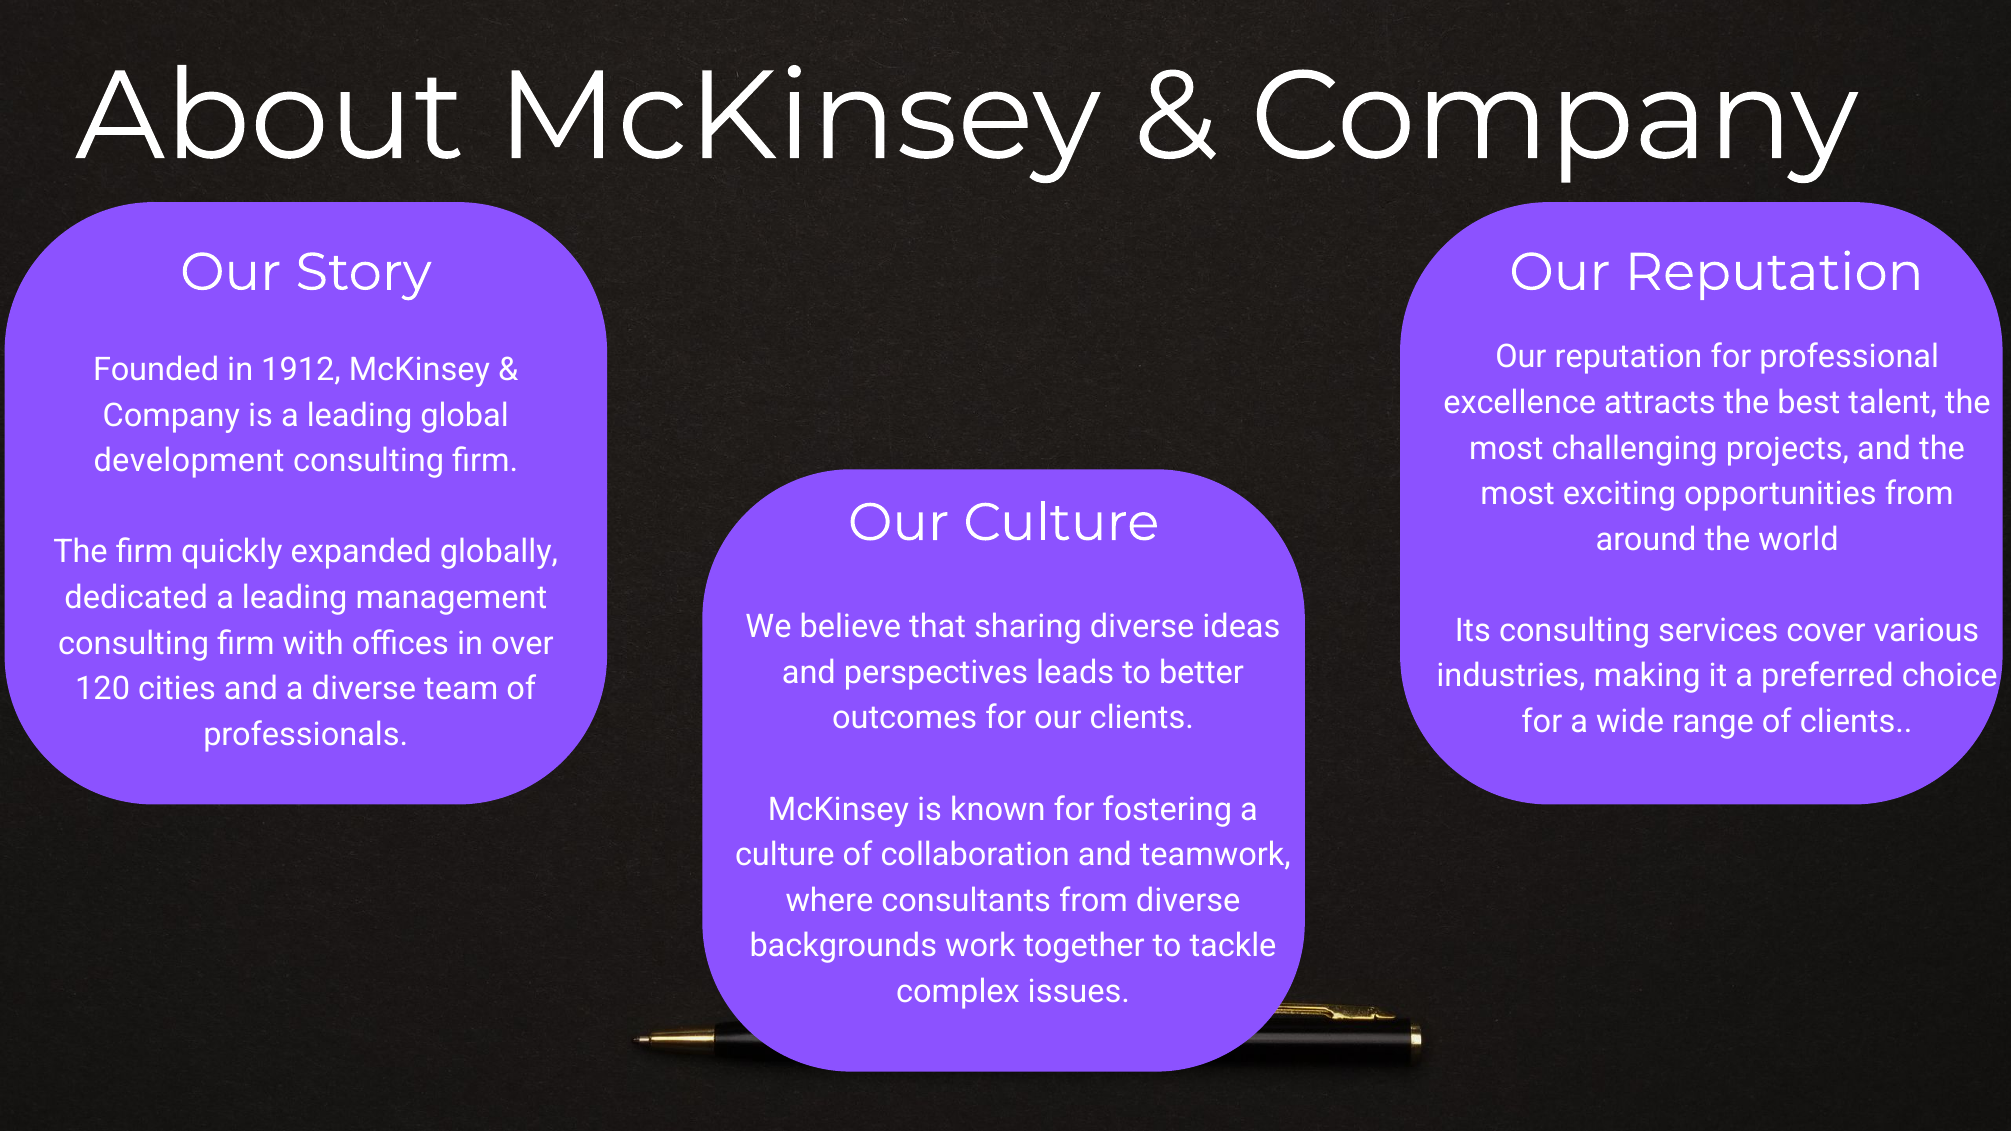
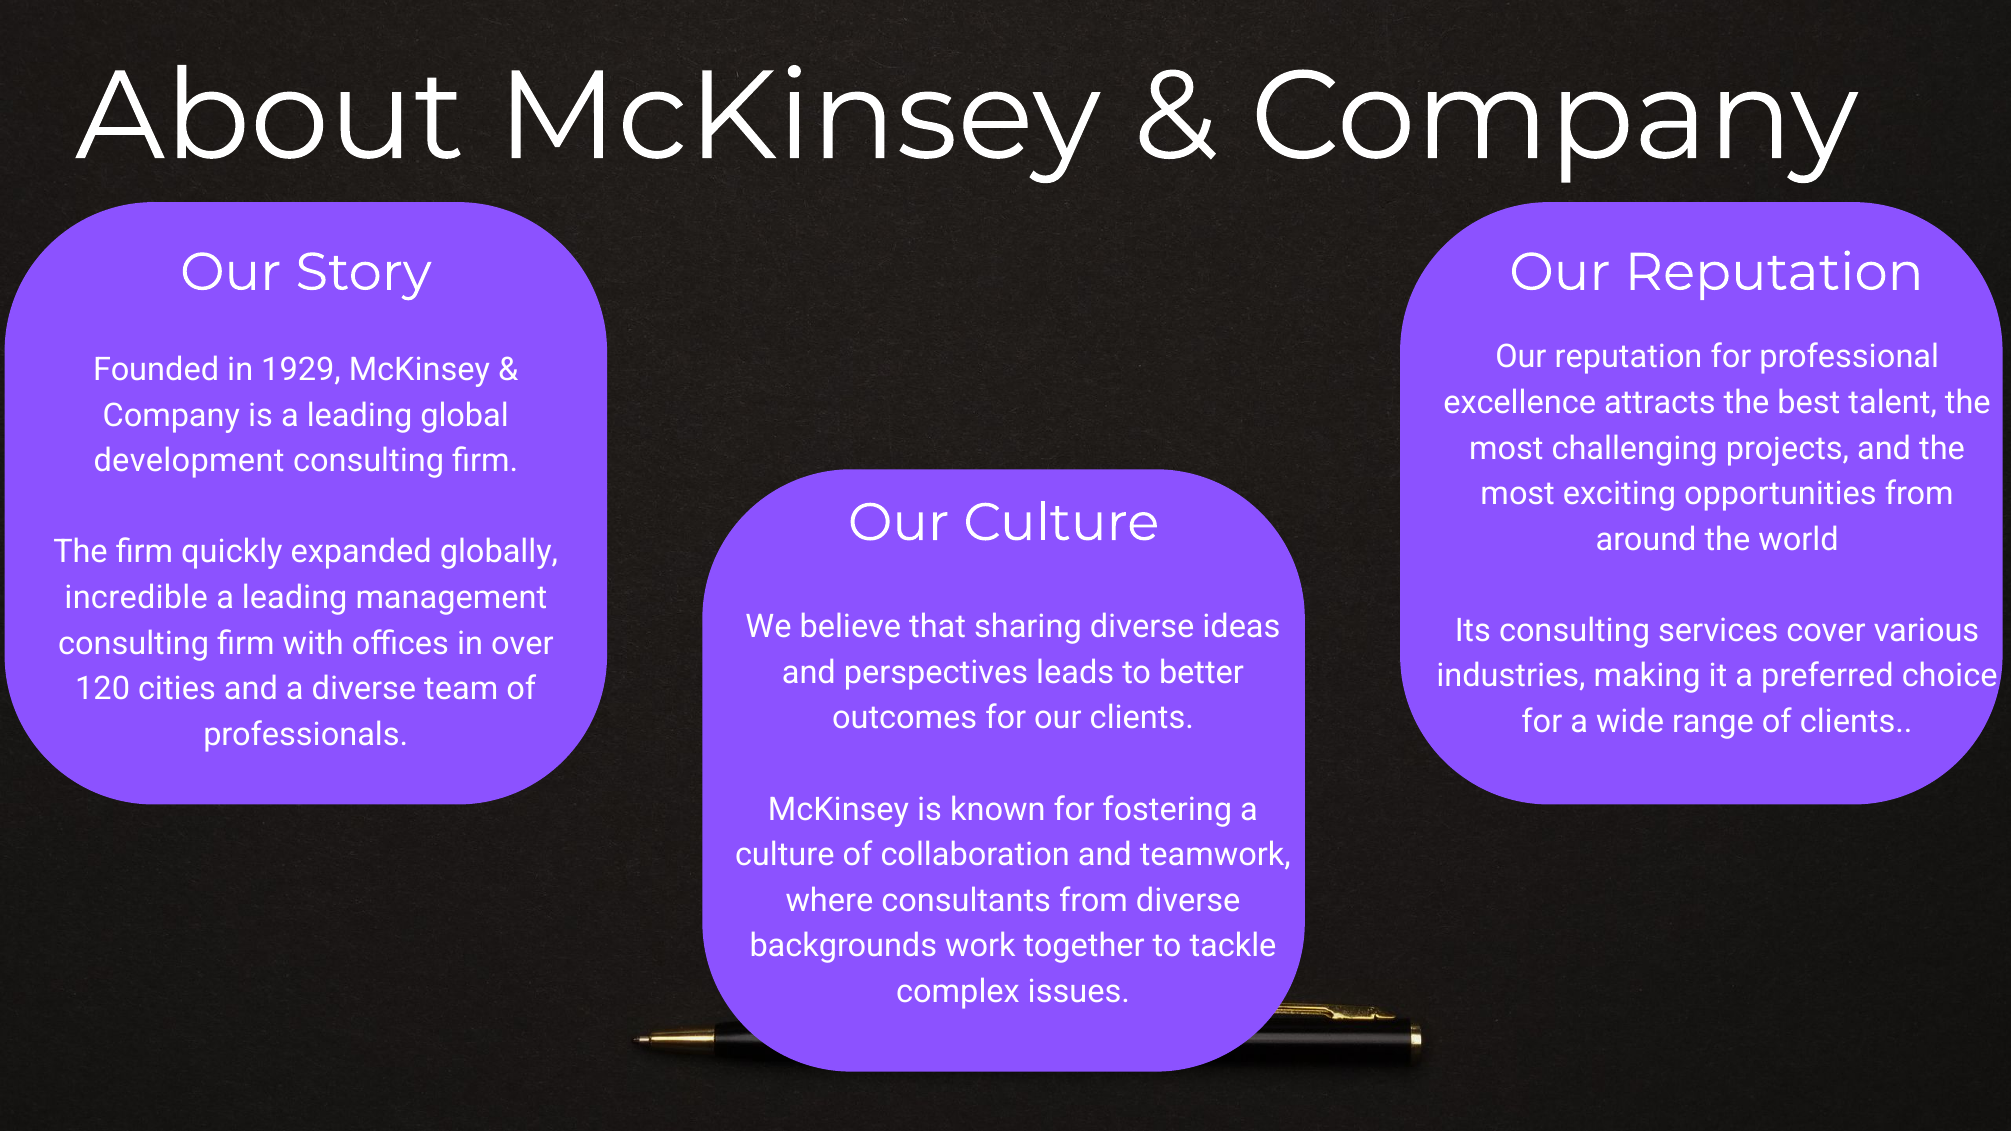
1912: 1912 -> 1929 (301, 370)
dedicated: dedicated -> incredible (136, 598)
